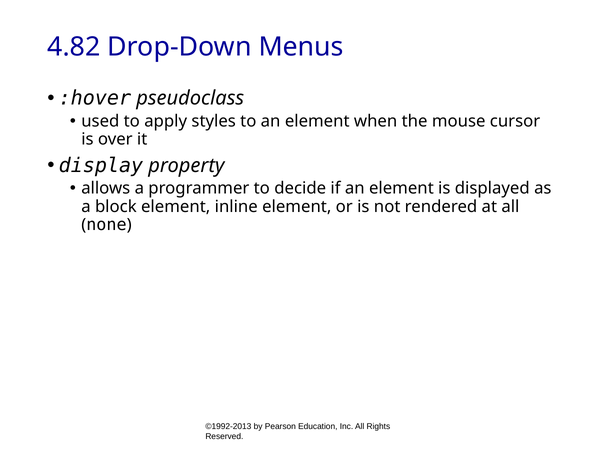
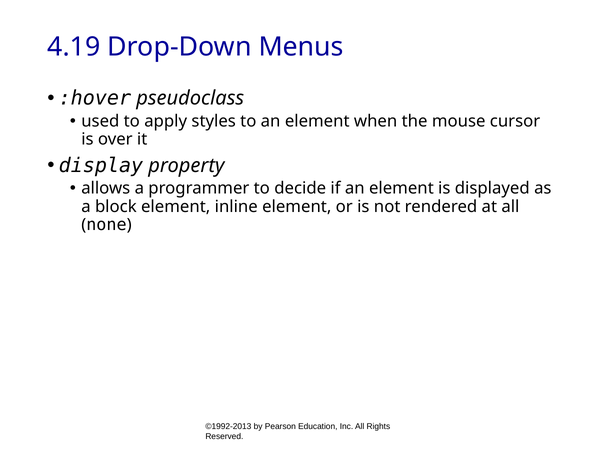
4.82: 4.82 -> 4.19 (74, 47)
